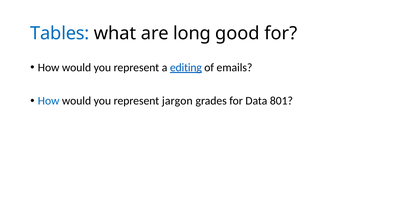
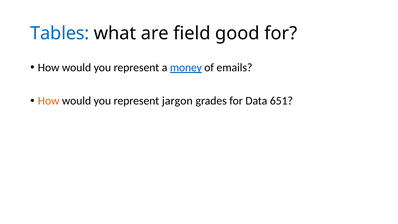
long: long -> field (192, 33)
editing: editing -> money (186, 67)
How colour: blue -> orange (49, 101)
801: 801 -> 651 (281, 101)
